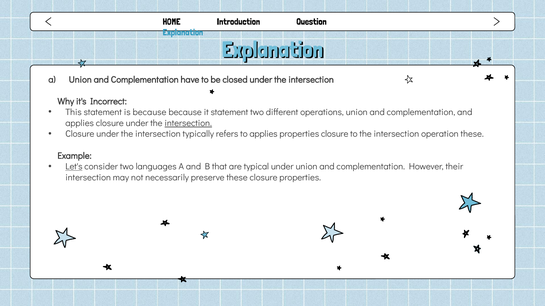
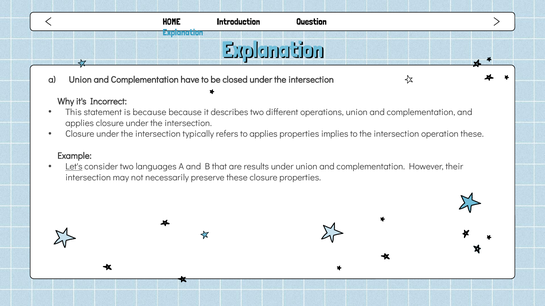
it statement: statement -> describes (229, 112)
intersection underline: present -> none (188, 123)
properties closure: closure -> implies (335, 134)
typical: typical -> results (256, 167)
